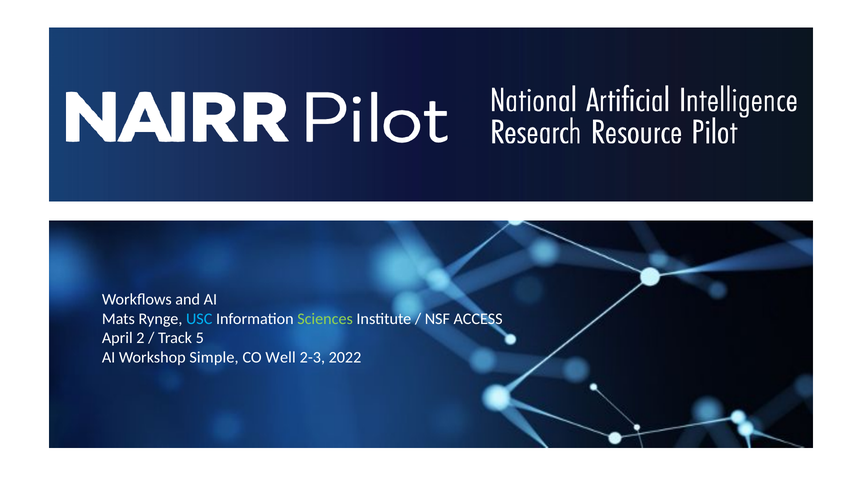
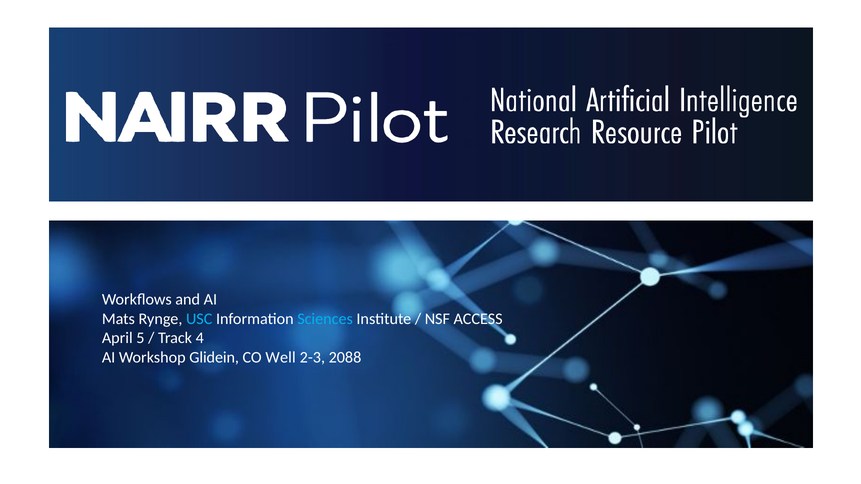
Sciences colour: light green -> light blue (325, 319)
2: 2 -> 5 (140, 338)
5: 5 -> 4 (200, 338)
Simple: Simple -> Glidein (214, 358)
2022: 2022 -> 2088 (345, 358)
